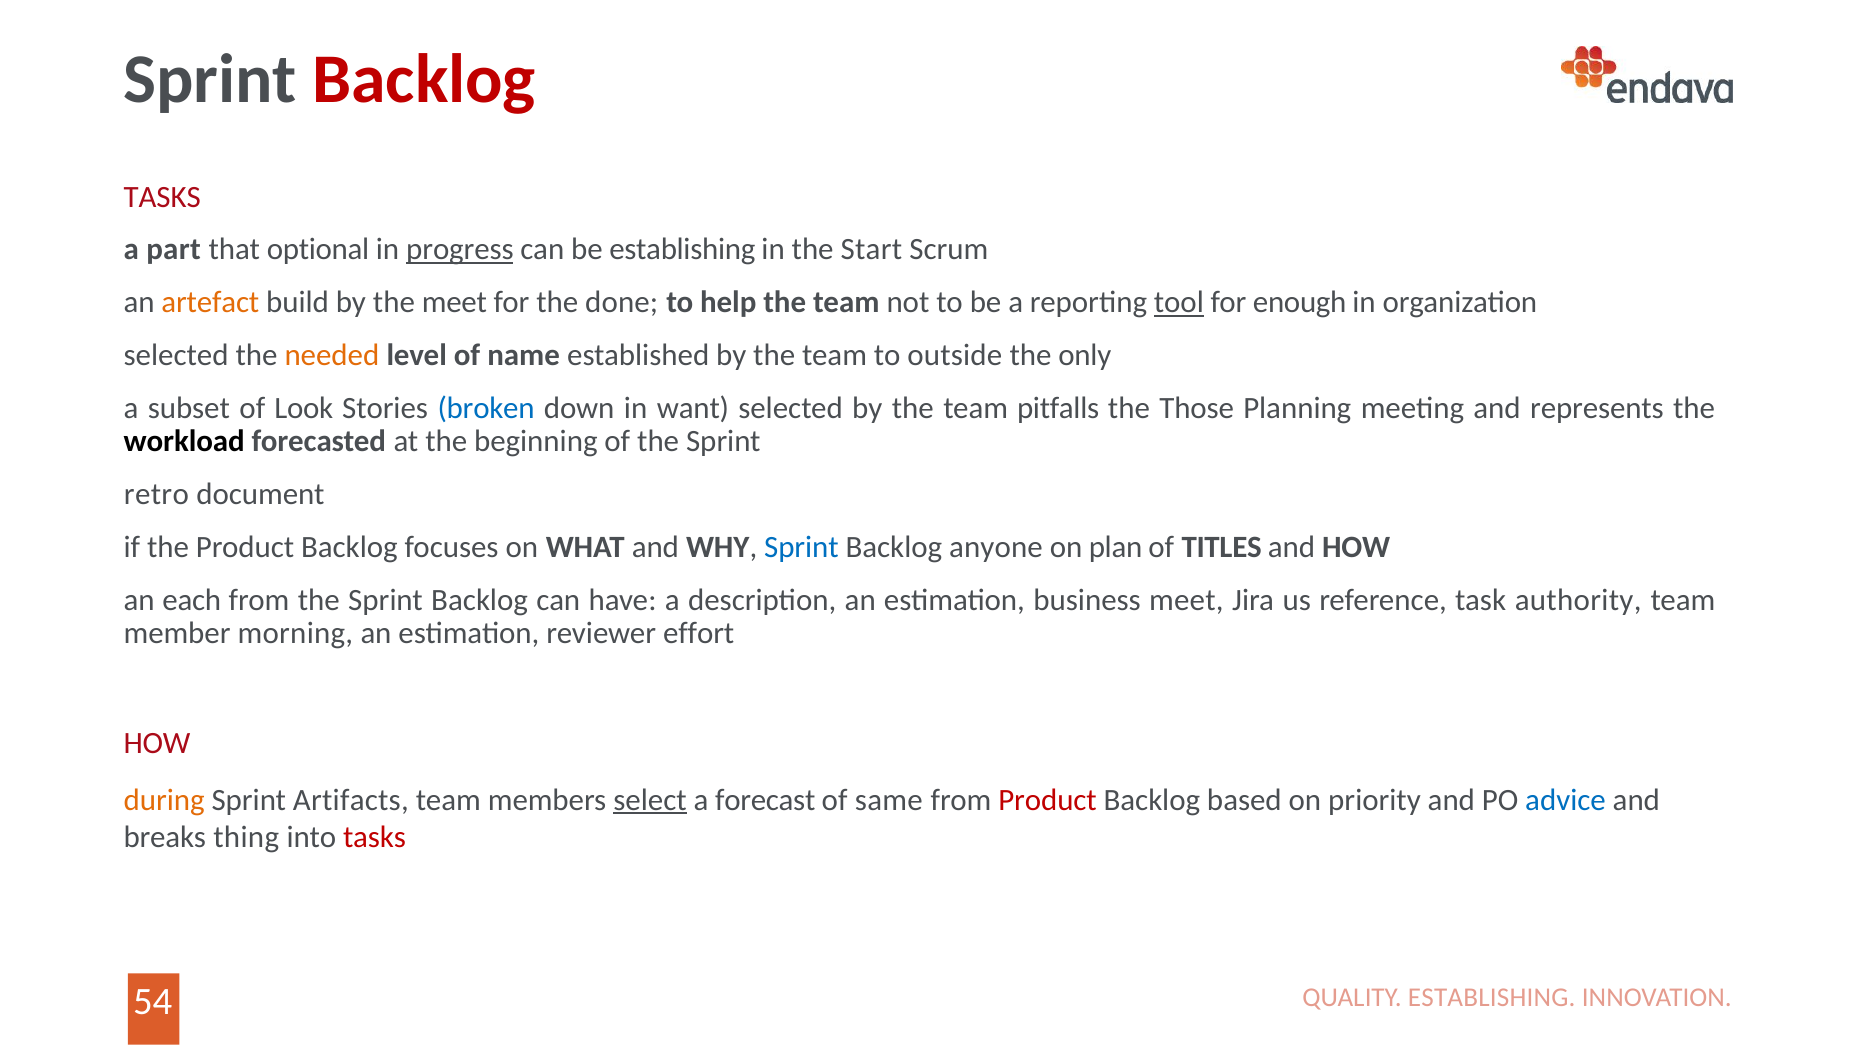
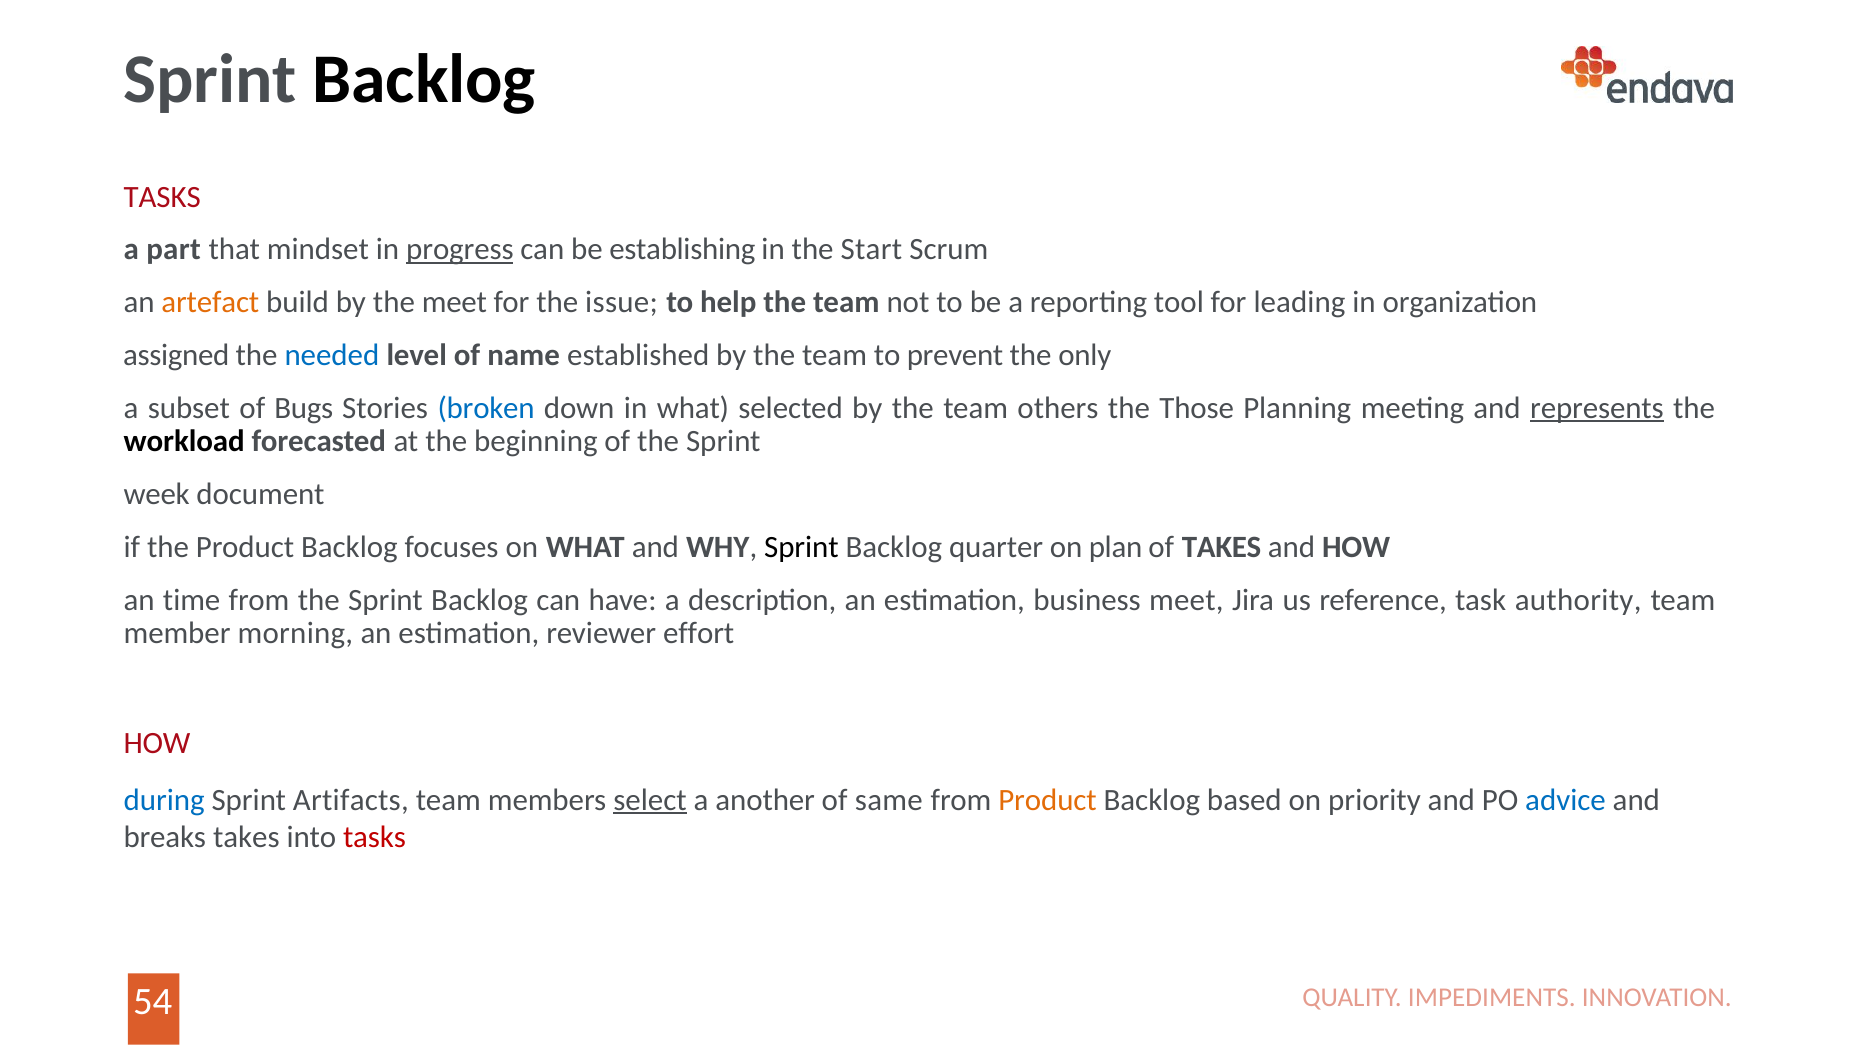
Backlog colour: red -> black (424, 80)
optional: optional -> mindset (318, 250)
done: done -> issue (622, 302)
tool underline: present -> none (1179, 302)
enough: enough -> leading (1300, 302)
selected: selected -> assigned (176, 355)
needed colour: orange -> blue (332, 355)
outside: outside -> prevent (955, 355)
Look: Look -> Bugs (304, 408)
in want: want -> what (693, 408)
pitfalls: pitfalls -> others (1058, 408)
represents underline: none -> present (1597, 408)
retro: retro -> week (157, 494)
Sprint colour: blue -> black (801, 547)
anyone: anyone -> quarter (996, 547)
of TITLES: TITLES -> TAKES (1222, 547)
each: each -> time (192, 600)
during colour: orange -> blue (164, 800)
forecast: forecast -> another (765, 800)
Product colour: red -> orange (1048, 800)
breaks thing: thing -> takes (246, 837)
QUALITY ESTABLISHING: ESTABLISHING -> IMPEDIMENTS (1492, 997)
